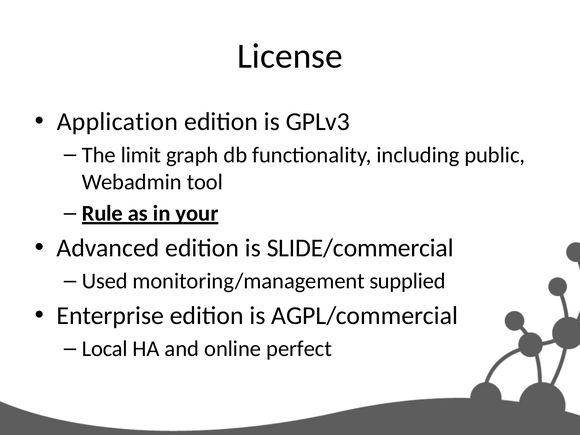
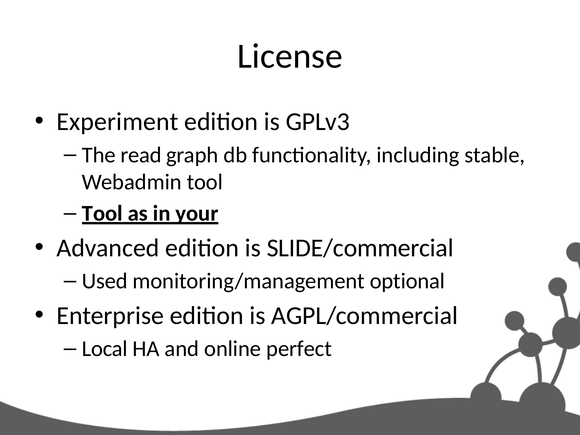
Application: Application -> Experiment (117, 122)
limit: limit -> read (141, 155)
public: public -> stable (495, 155)
Rule: Rule -> Tool (102, 214)
supplied: supplied -> optional (407, 281)
